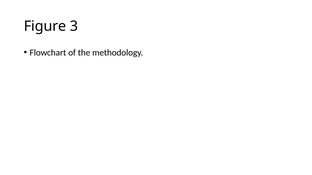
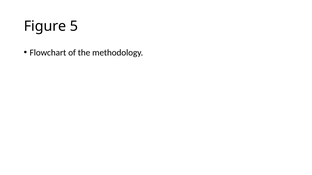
3: 3 -> 5 (74, 26)
